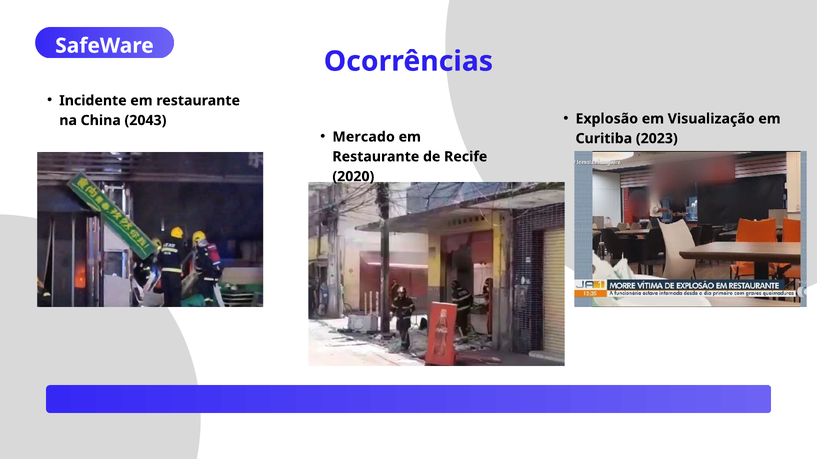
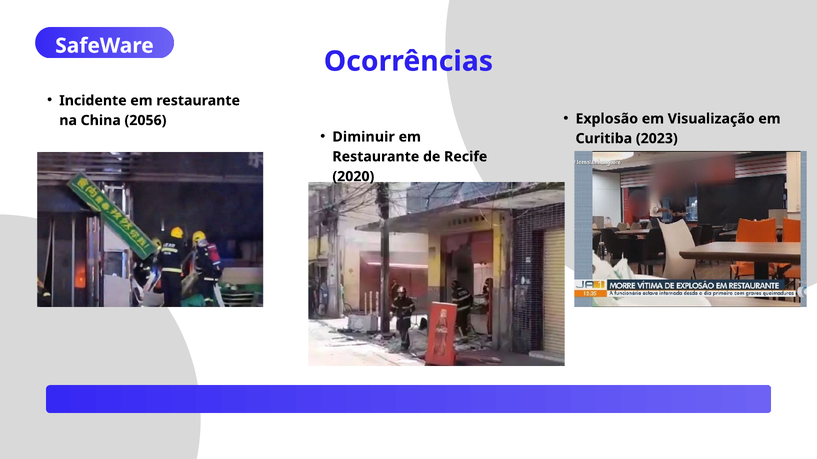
2043: 2043 -> 2056 (145, 121)
Mercado: Mercado -> Diminuir (364, 137)
